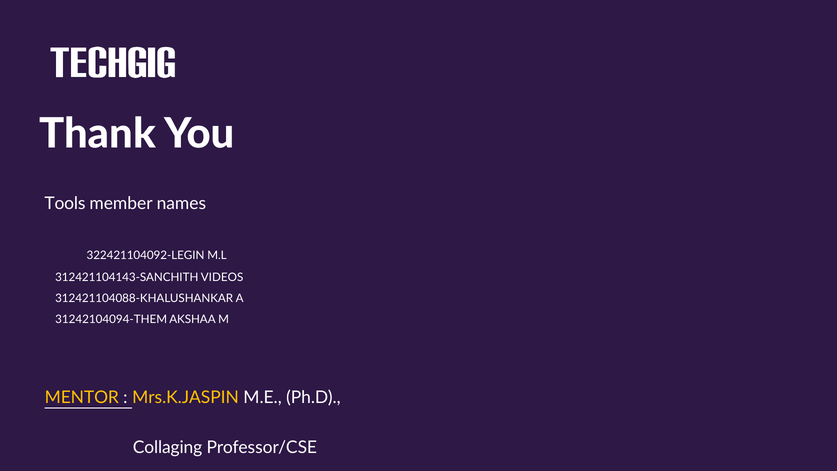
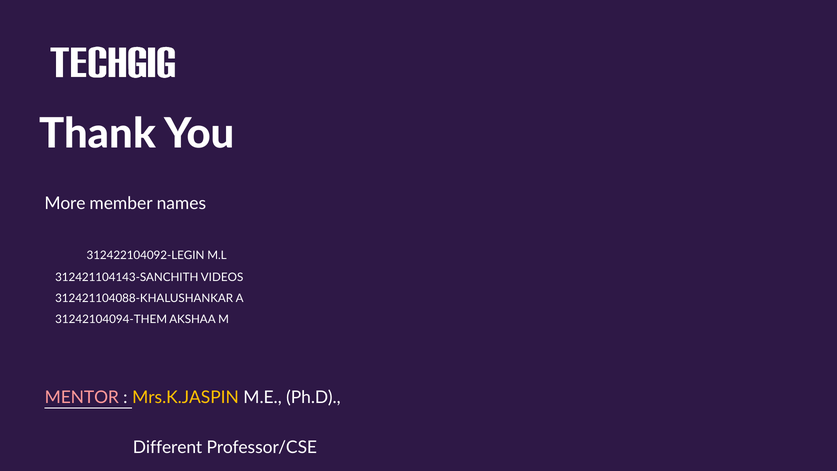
Tools: Tools -> More (65, 203)
322421104092-LEGIN: 322421104092-LEGIN -> 312422104092-LEGIN (145, 255)
MENTOR colour: yellow -> pink (82, 398)
Collaging: Collaging -> Different (168, 448)
